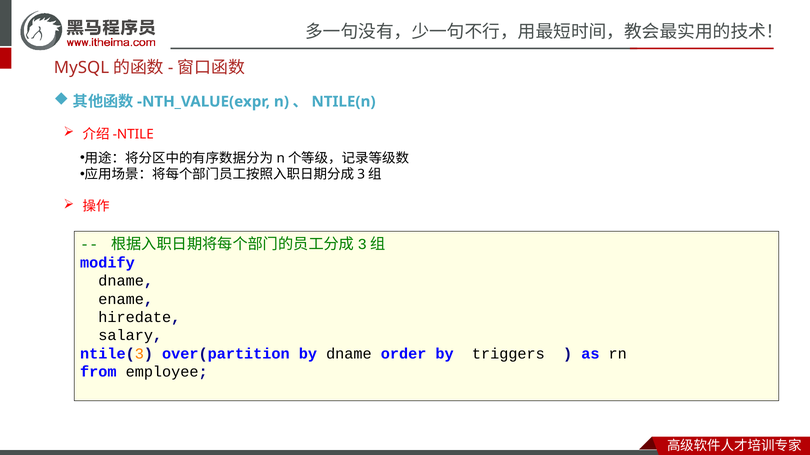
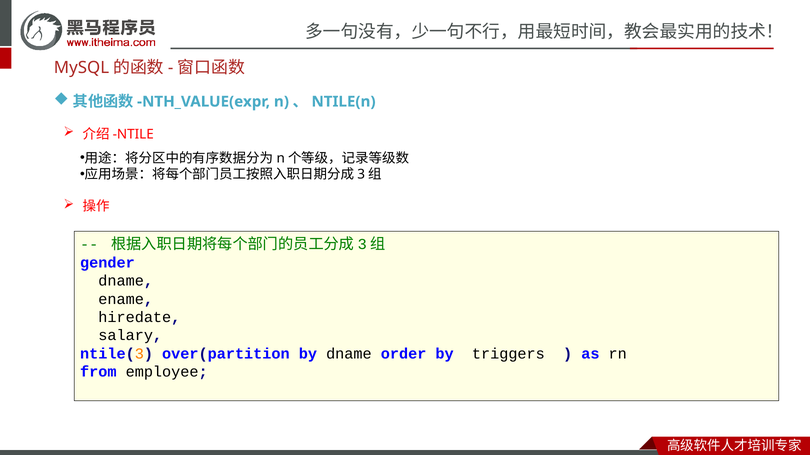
modify: modify -> gender (107, 263)
